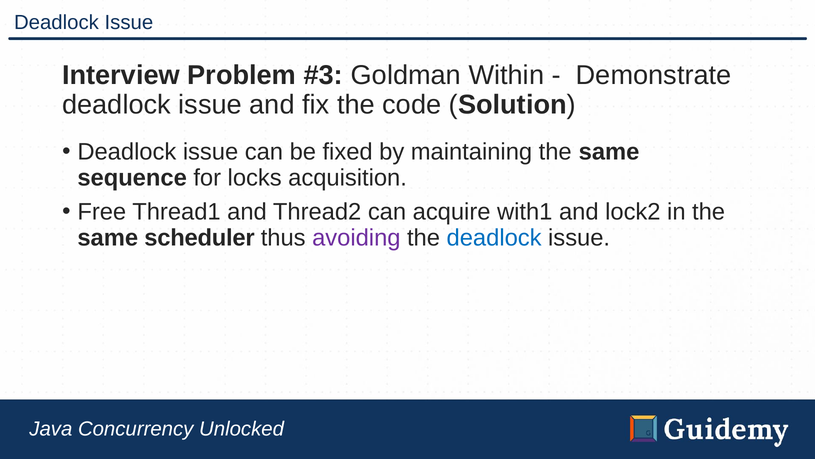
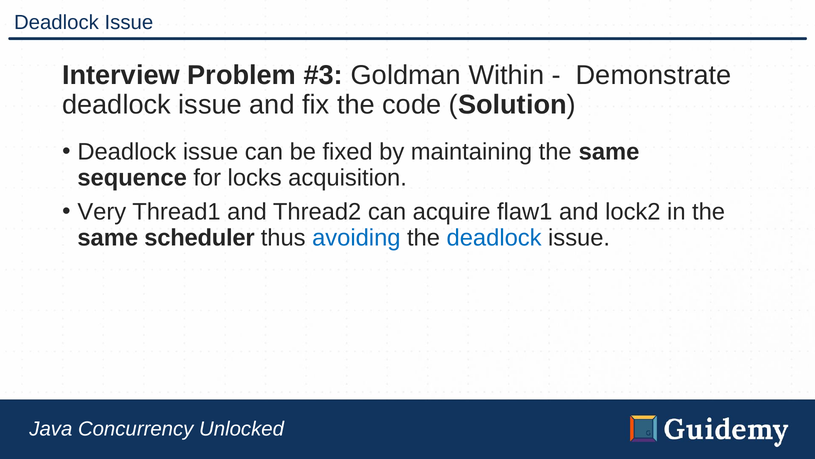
Free: Free -> Very (102, 212)
with1: with1 -> flaw1 (525, 212)
avoiding colour: purple -> blue (356, 237)
